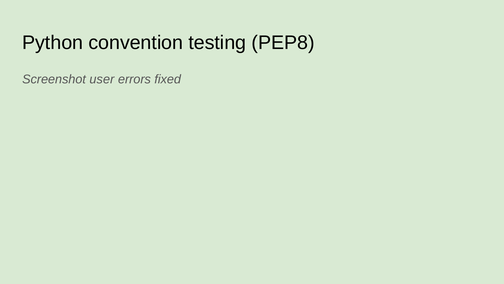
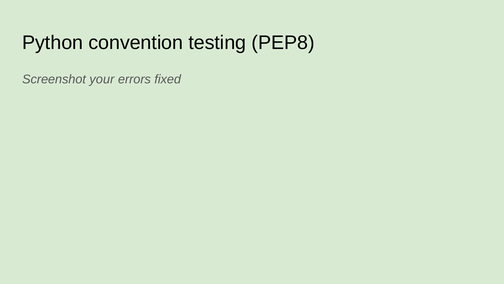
user: user -> your (102, 79)
